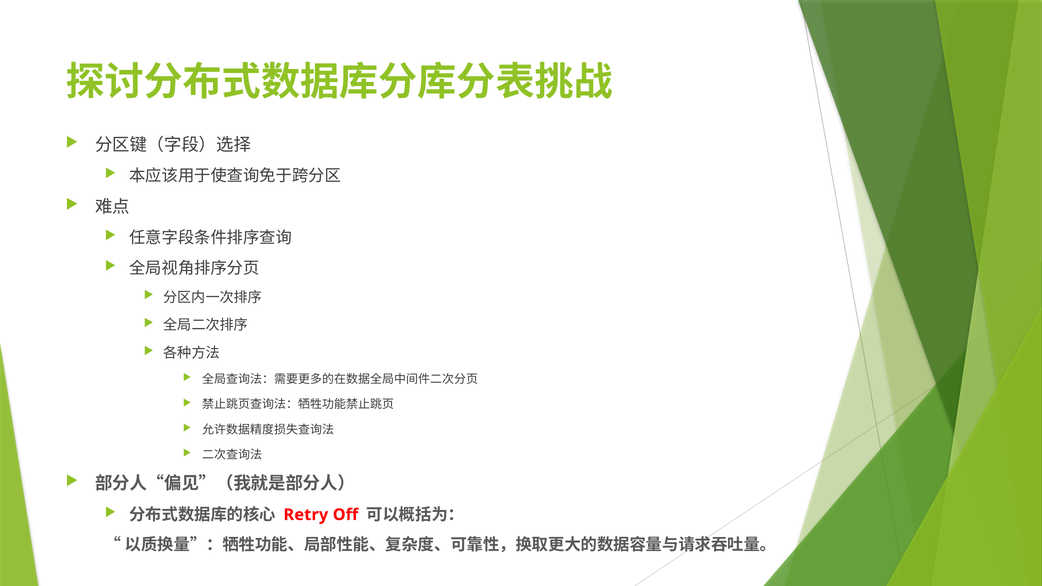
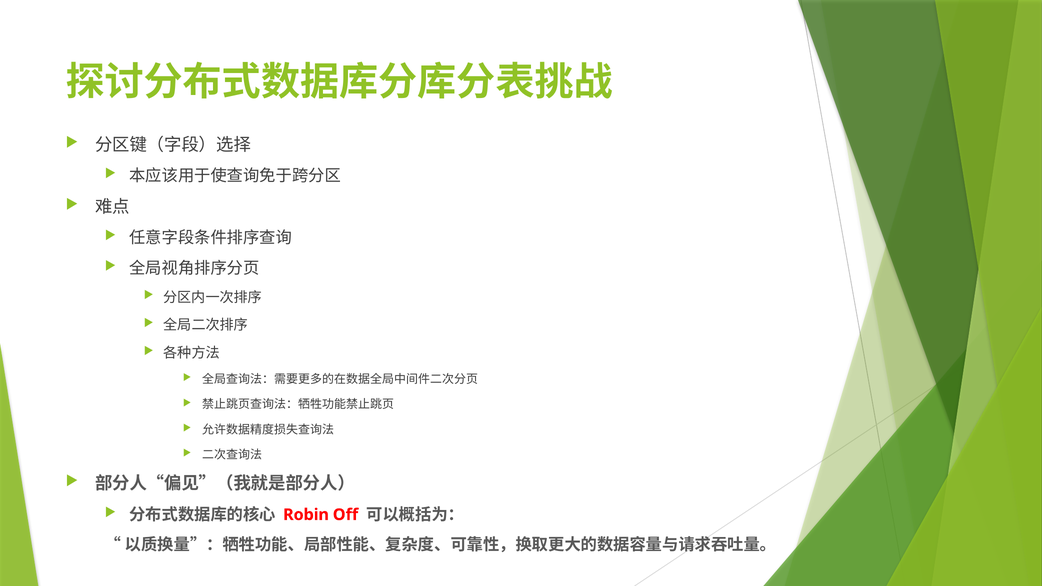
Retry: Retry -> Robin (306, 515)
